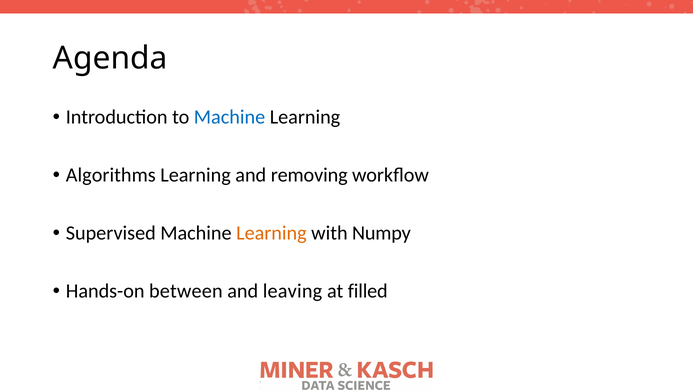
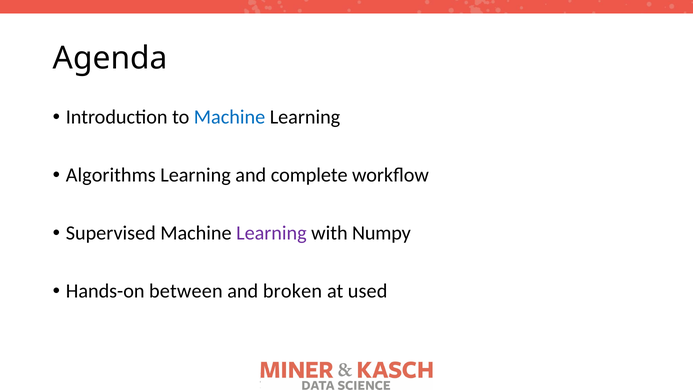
removing: removing -> complete (309, 175)
Learning colour: orange -> purple (271, 233)
leaving: leaving -> broken (292, 291)
filled: filled -> used (368, 291)
